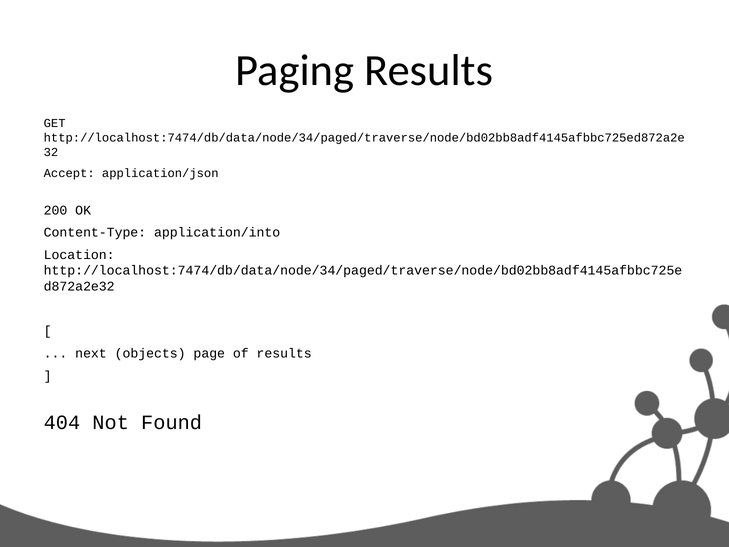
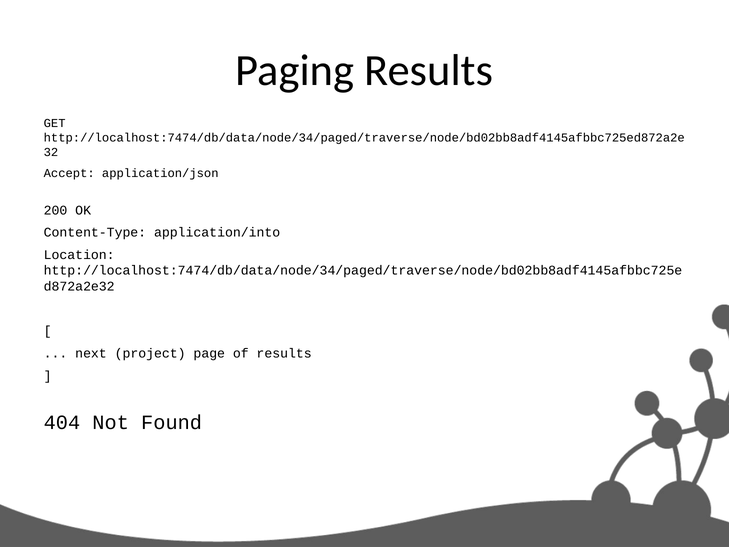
objects: objects -> project (150, 353)
